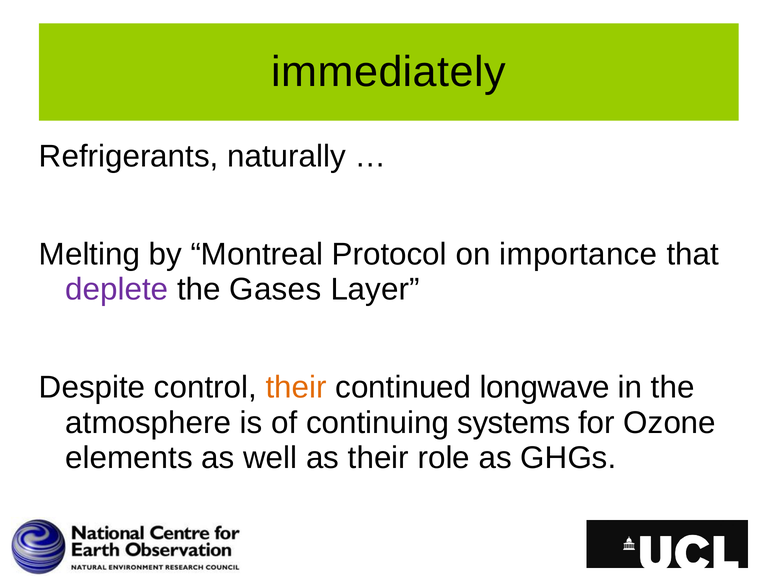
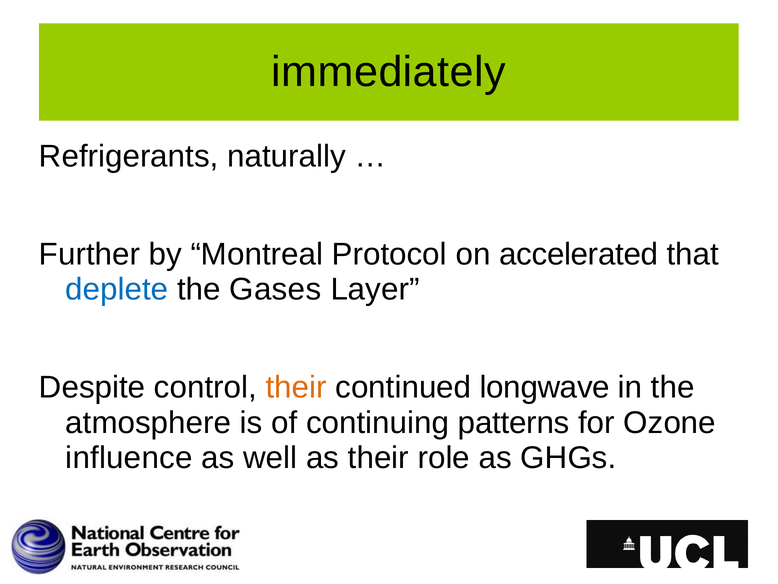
Melting: Melting -> Further (89, 254)
importance: importance -> accelerated (579, 254)
deplete colour: purple -> blue (117, 289)
systems: systems -> patterns (514, 422)
elements: elements -> influence (129, 457)
